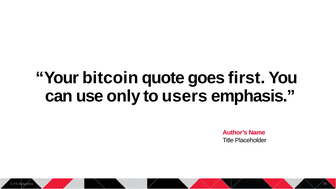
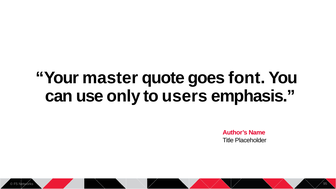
bitcoin: bitcoin -> master (110, 78)
first: first -> font (247, 78)
